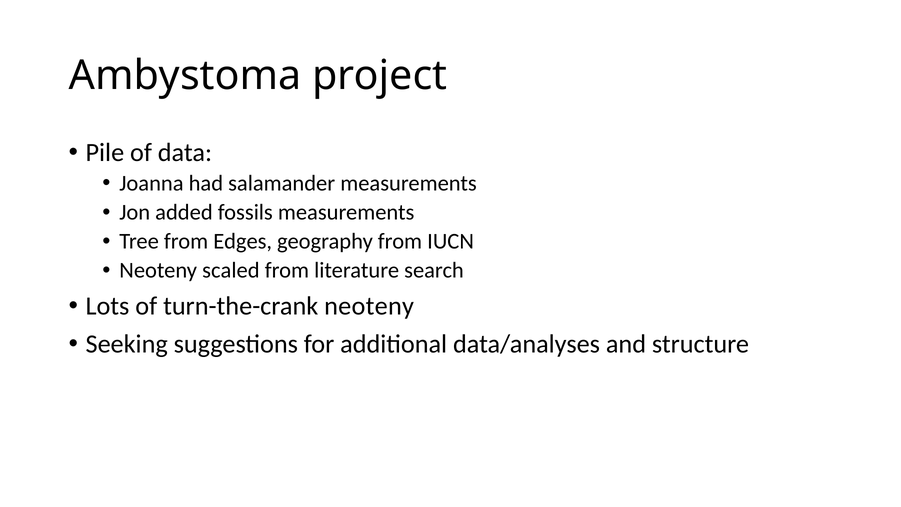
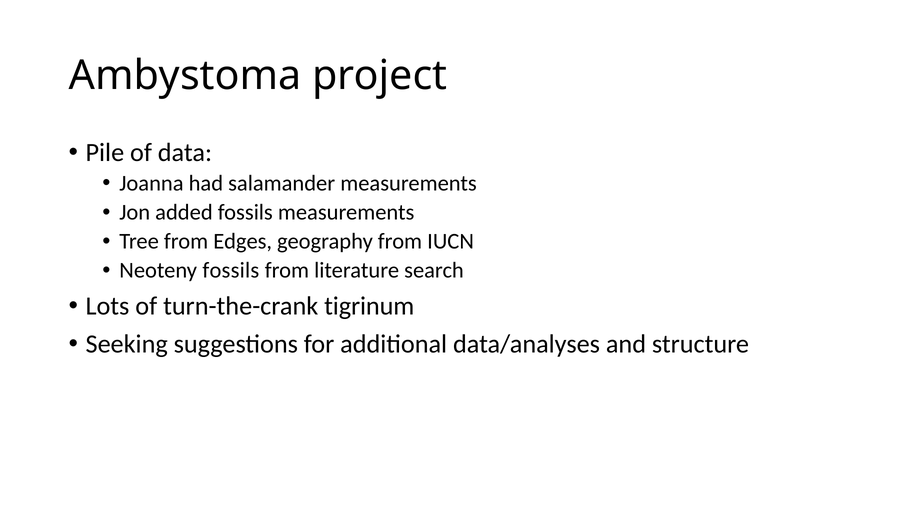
Neoteny scaled: scaled -> fossils (231, 270)
turn-the-crank neoteny: neoteny -> tigrinum (369, 306)
